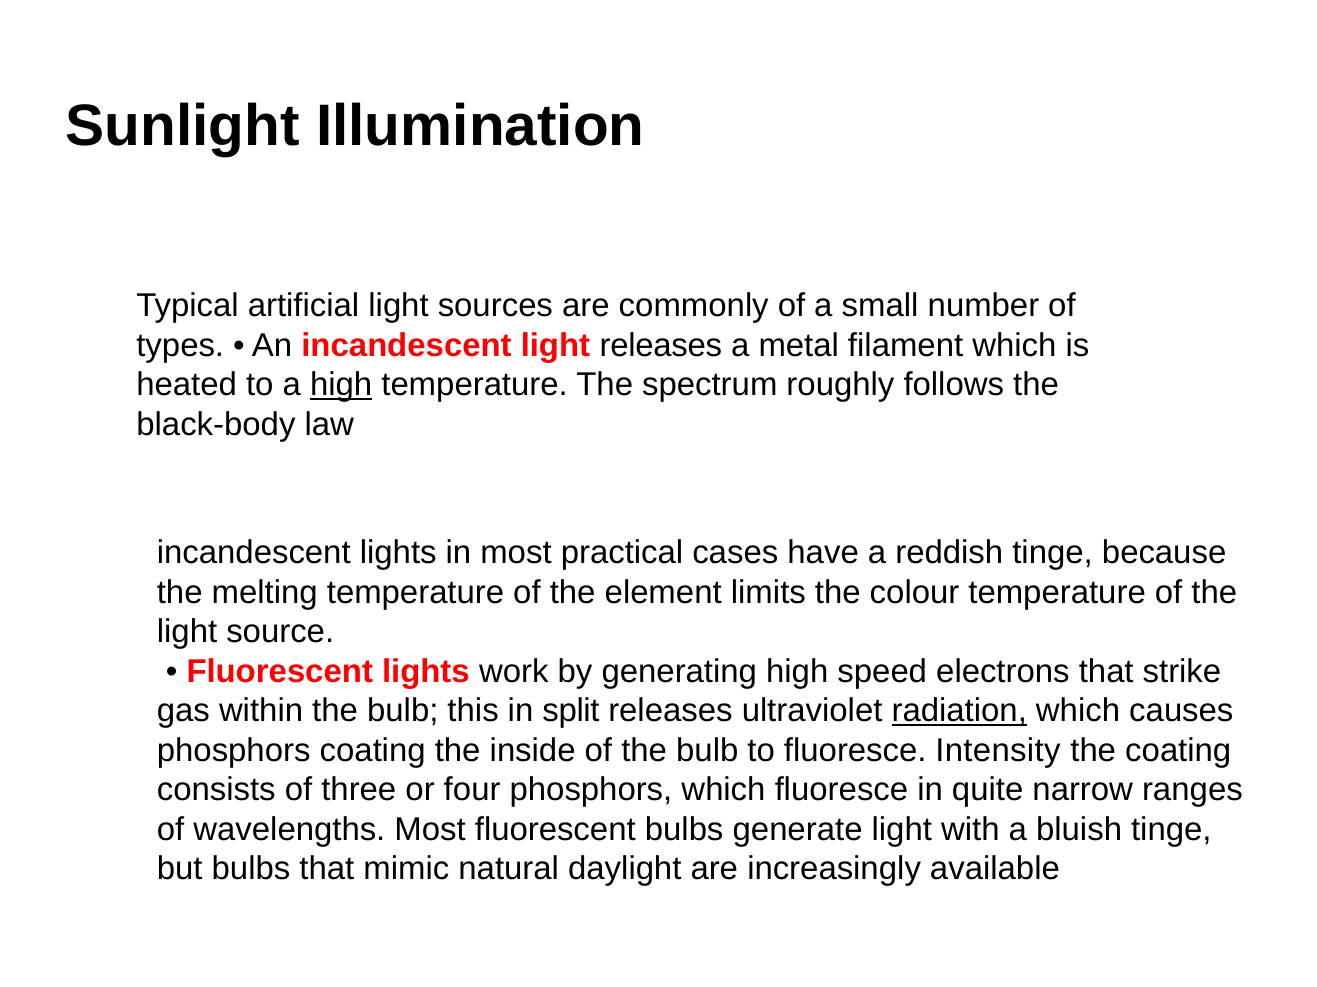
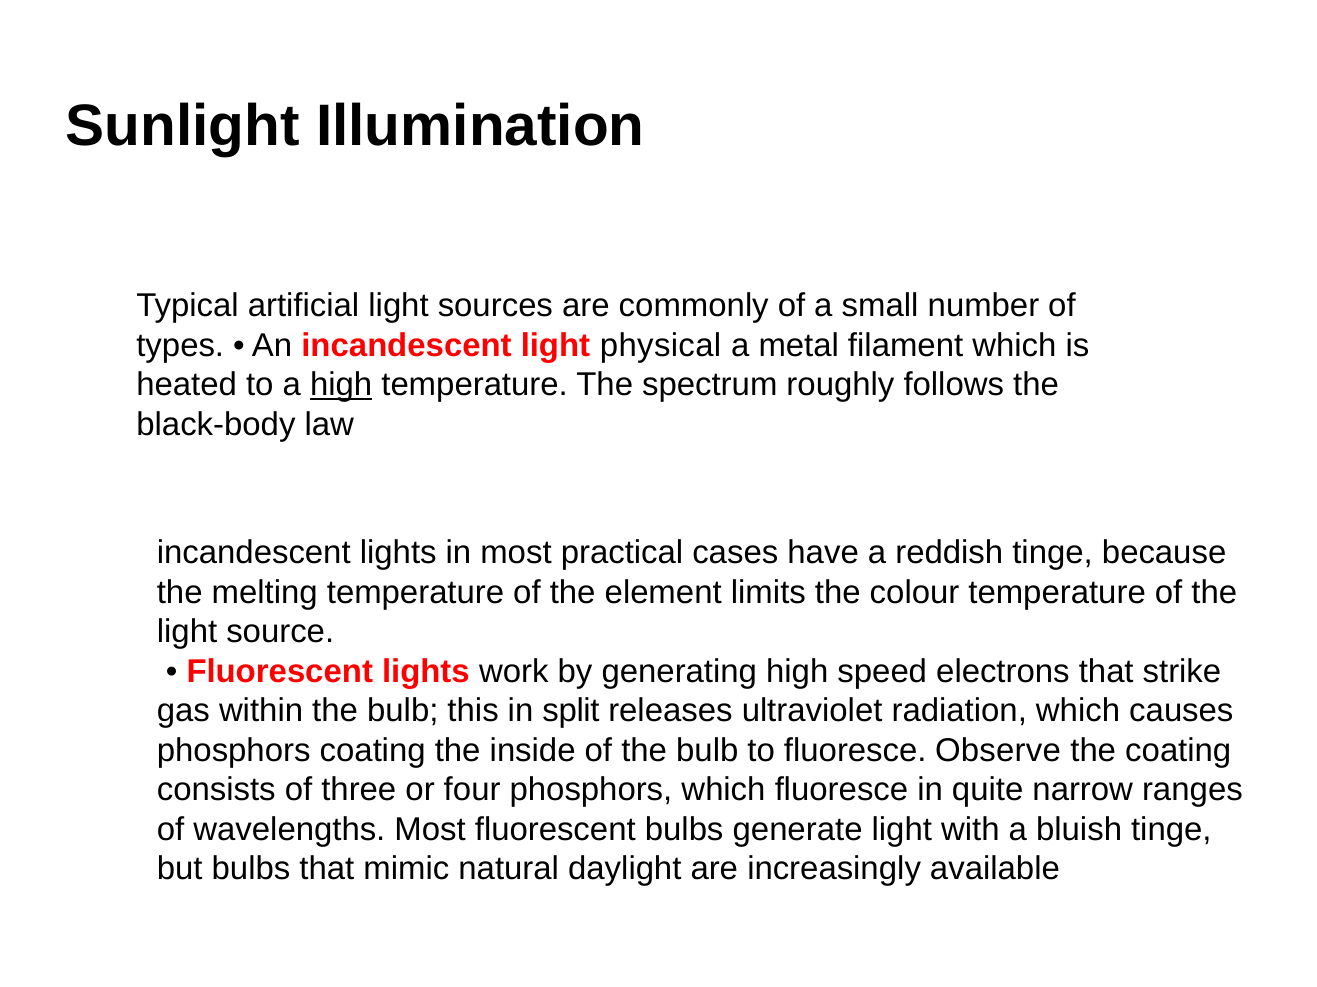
light releases: releases -> physical (661, 346)
radiation underline: present -> none (959, 711)
Intensity: Intensity -> Observe (998, 751)
